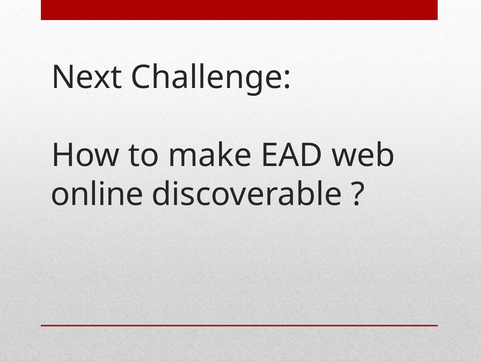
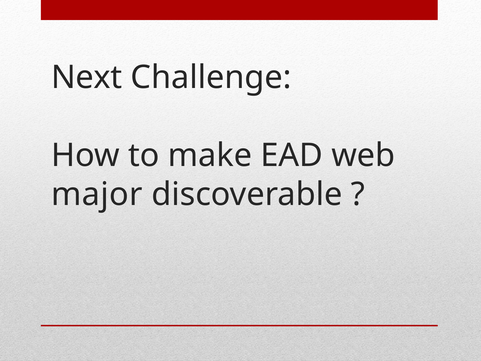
online: online -> major (97, 194)
